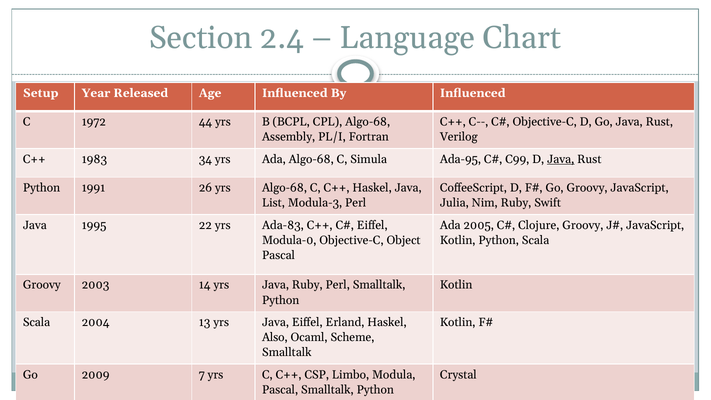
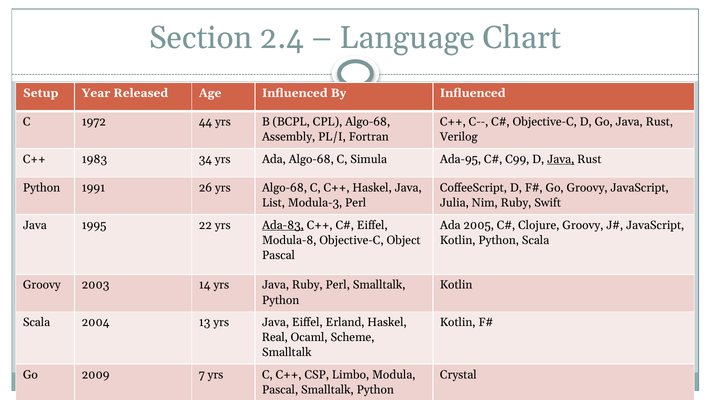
Ada-83 underline: none -> present (283, 225)
Modula-0: Modula-0 -> Modula-8 (289, 240)
Also: Also -> Real (275, 337)
